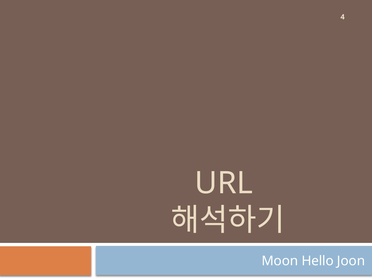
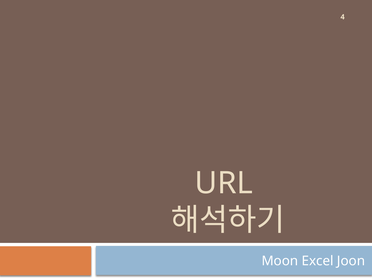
Hello: Hello -> Excel (318, 261)
